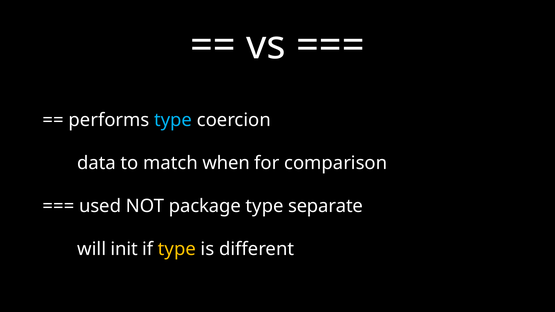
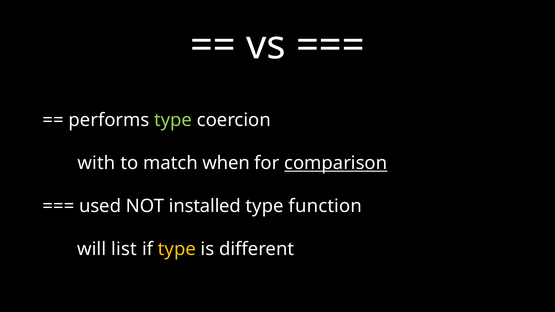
type colour: light blue -> light green (173, 120)
data: data -> with (96, 163)
comparison underline: none -> present (336, 163)
package: package -> installed (205, 206)
separate: separate -> function (325, 206)
init: init -> list (124, 249)
